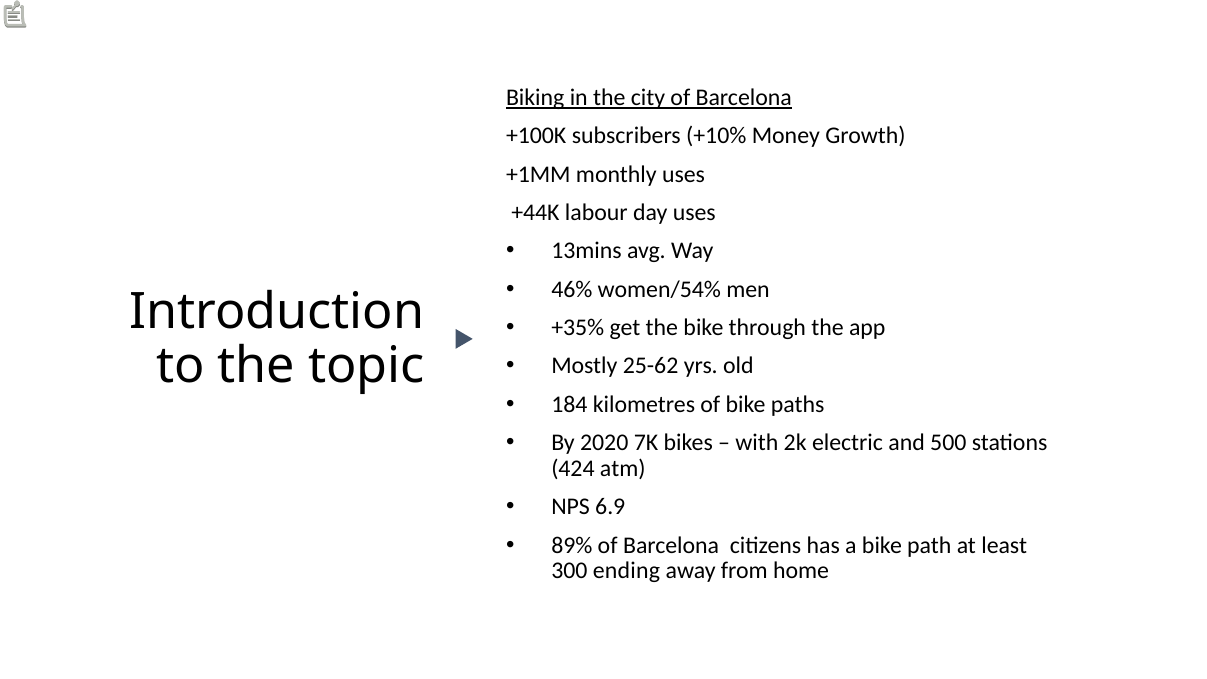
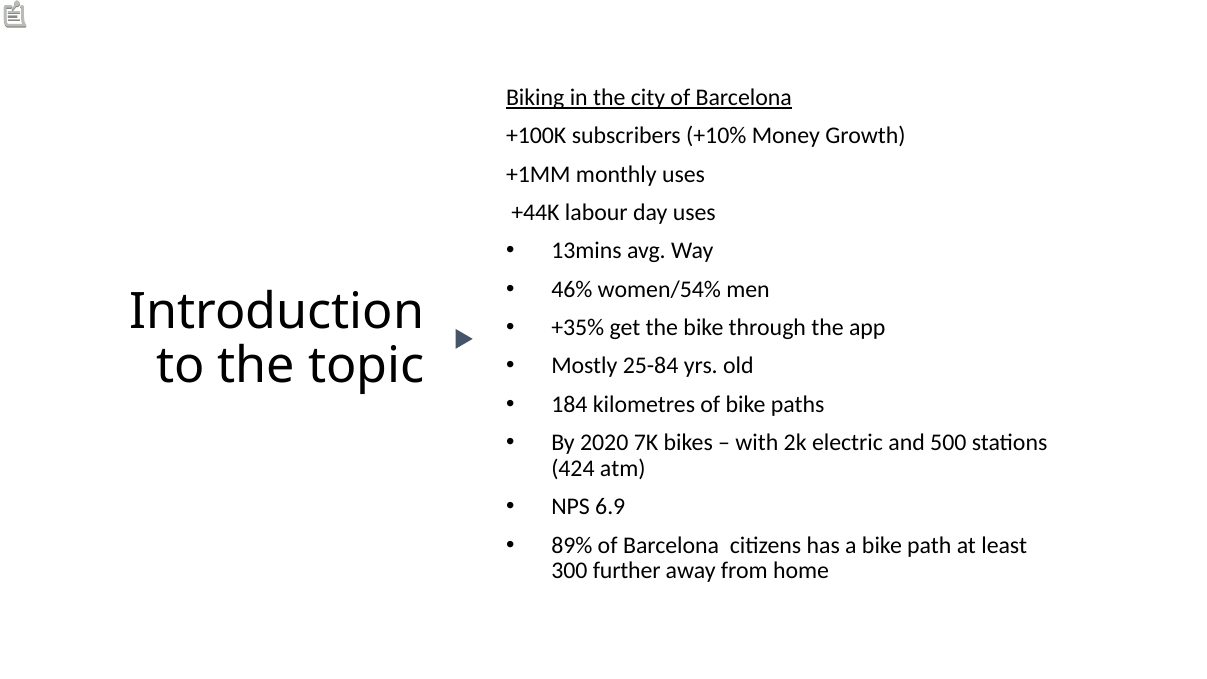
25-62: 25-62 -> 25-84 (651, 366)
ending: ending -> further (627, 571)
